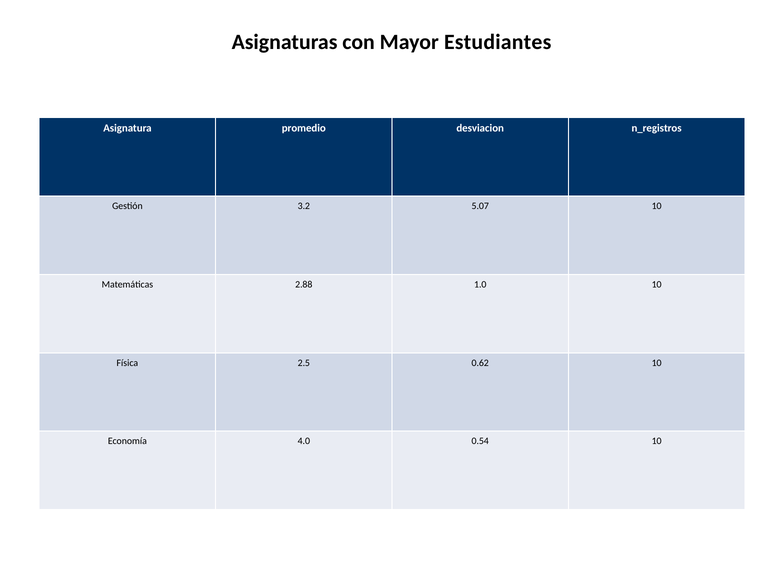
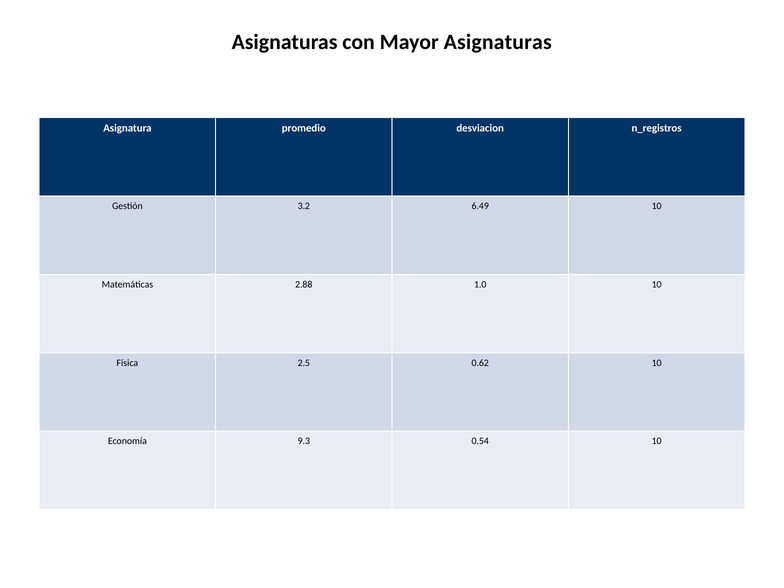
Mayor Estudiantes: Estudiantes -> Asignaturas (498, 42)
5.07: 5.07 -> 6.49 (480, 206)
4.0: 4.0 -> 9.3 (304, 441)
